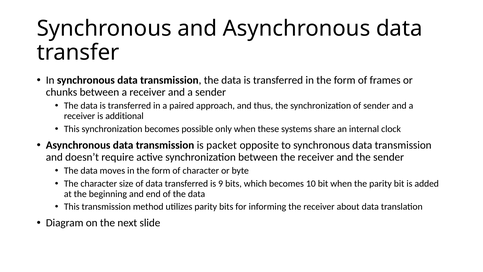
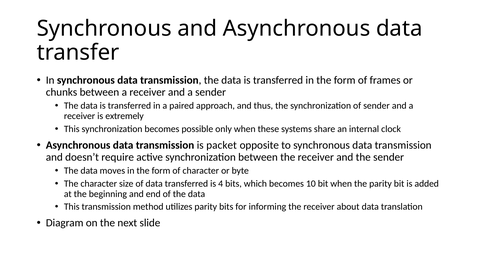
additional: additional -> extremely (125, 116)
9: 9 -> 4 (221, 183)
